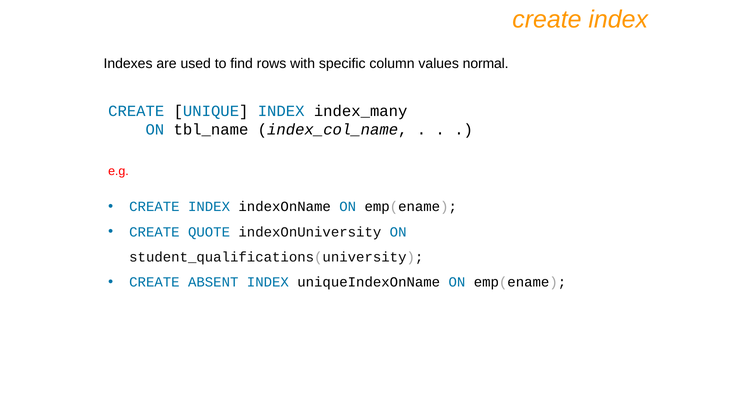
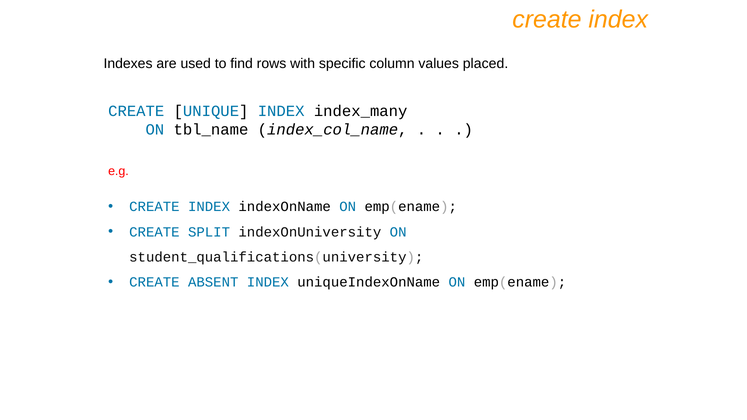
normal: normal -> placed (486, 63)
QUOTE: QUOTE -> SPLIT (209, 232)
